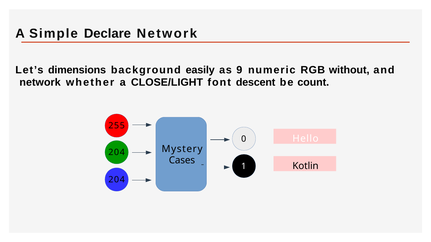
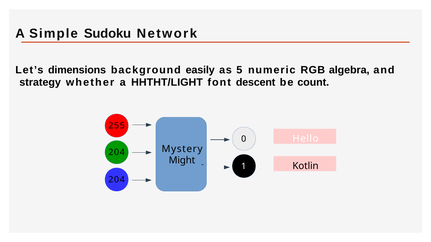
Declare: Declare -> Sudoku (108, 34)
9: 9 -> 5 (239, 70)
without: without -> algebra (349, 70)
network: network -> strategy (40, 82)
CLOSE/LIGHT: CLOSE/LIGHT -> HHTHT/LIGHT (167, 82)
Cases: Cases -> Might (182, 161)
